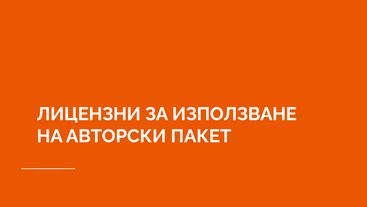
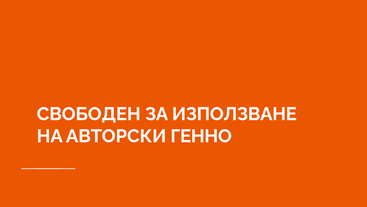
ЛИЦЕНЗНИ: ЛИЦЕНЗНИ -> СВОБОДЕН (89, 114)
ПАКЕТ: ПАКЕТ -> ГЕННО (201, 136)
